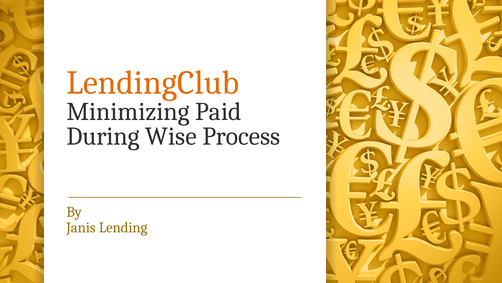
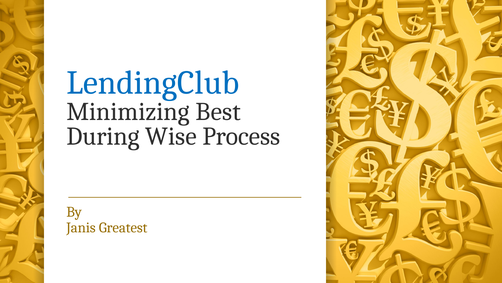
LendingClub colour: orange -> blue (153, 83)
Paid: Paid -> Best (218, 111)
Lending: Lending -> Greatest (123, 227)
